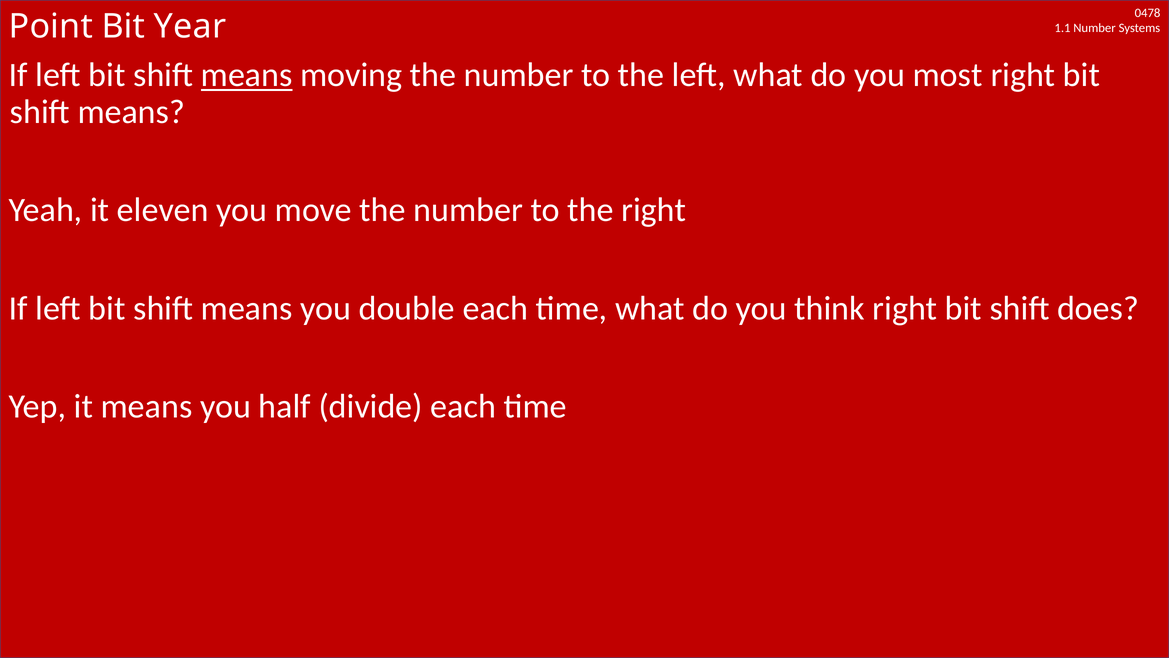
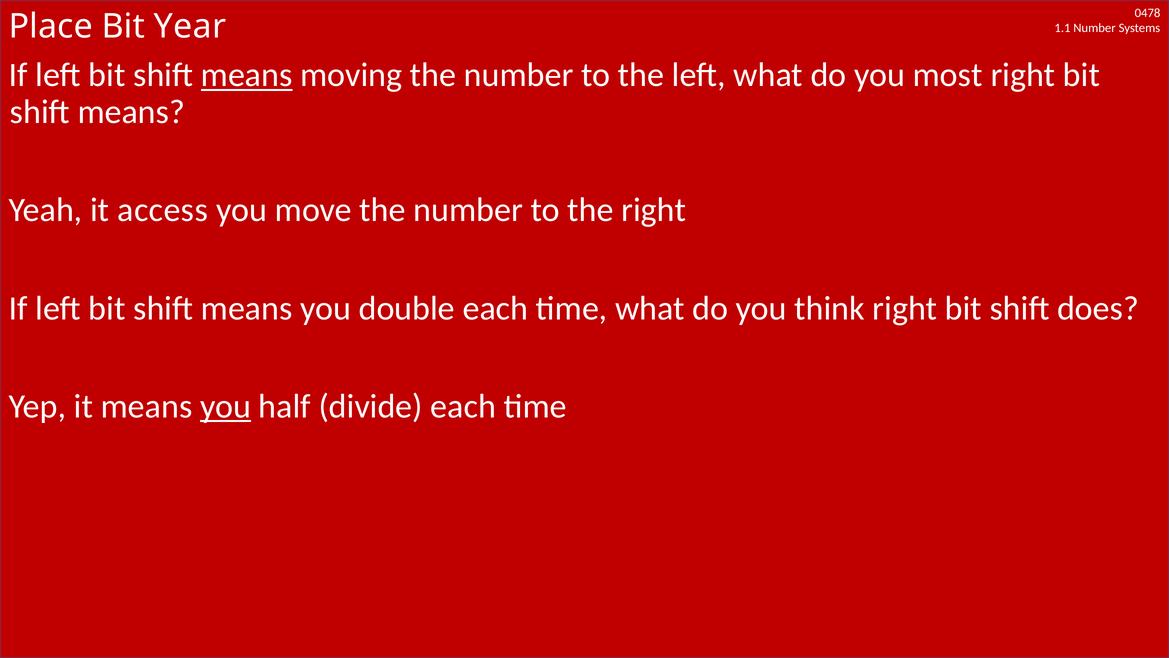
Point: Point -> Place (51, 26)
eleven: eleven -> access (163, 210)
you underline: none -> present (226, 406)
